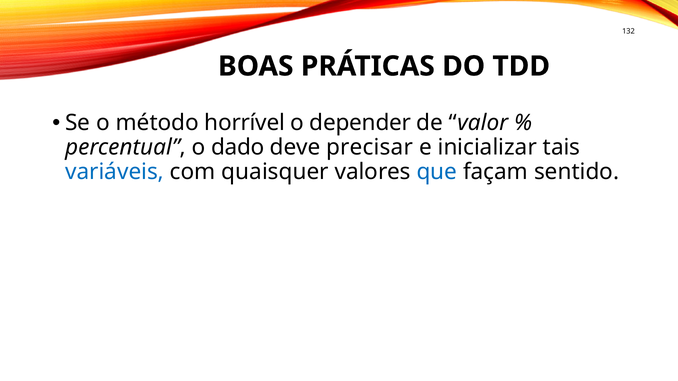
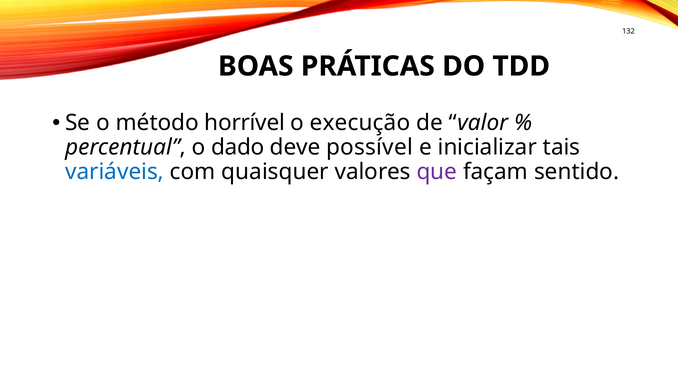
depender: depender -> execução (360, 123)
precisar: precisar -> possível (370, 148)
que colour: blue -> purple (437, 172)
